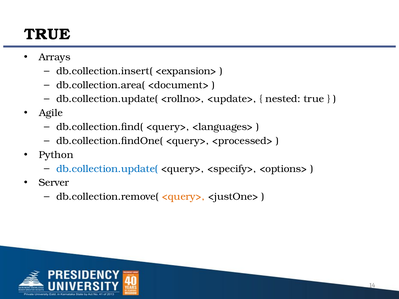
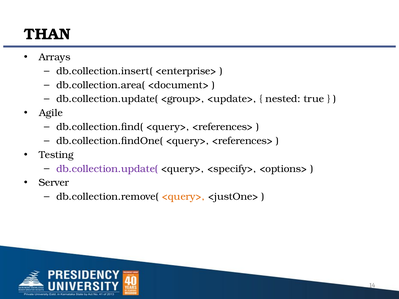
TRUE: TRUE -> THAN (47, 34)
<expansion>: <expansion> -> <enterprise> (186, 71)
<rollno>: <rollno> -> <group> (183, 99)
db.collection.find( <query> <languages>: <languages> -> <references> (223, 127)
db.collection.findOne( <query> <processed>: <processed> -> <references> (242, 141)
Python: Python -> Testing (56, 155)
db.collection.update( colour: blue -> purple (107, 169)
